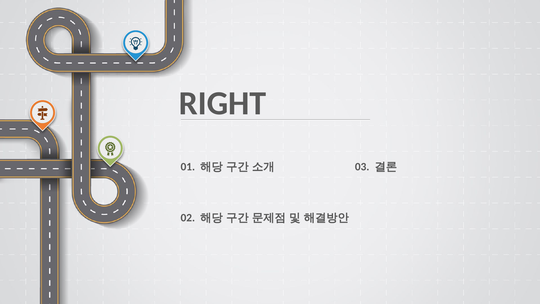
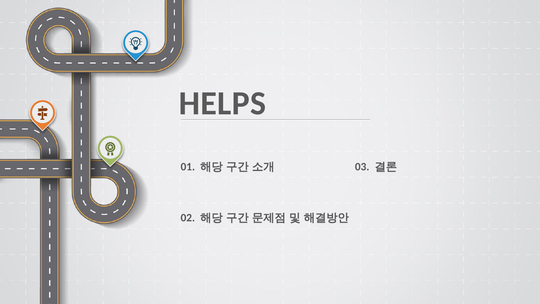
RIGHT: RIGHT -> HELPS (222, 103)
